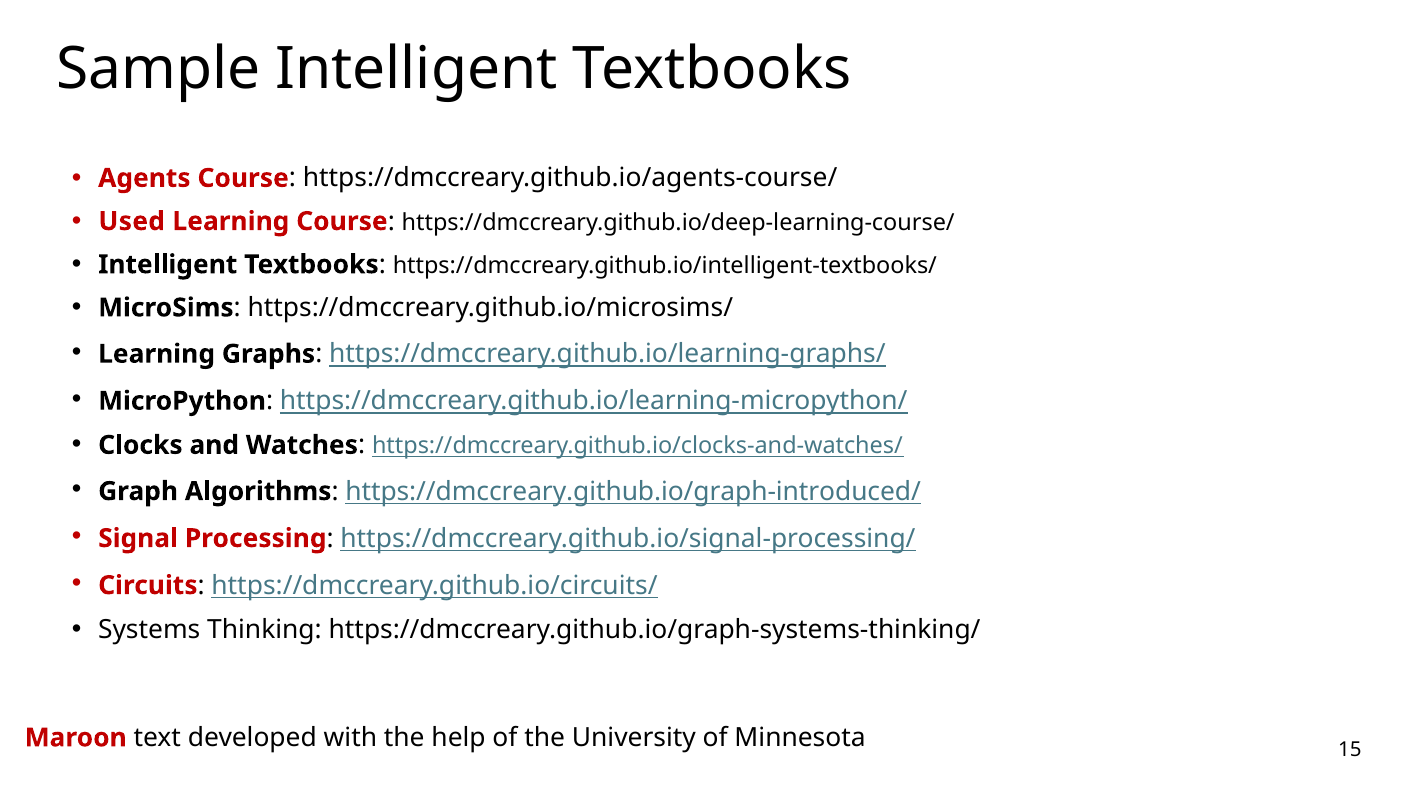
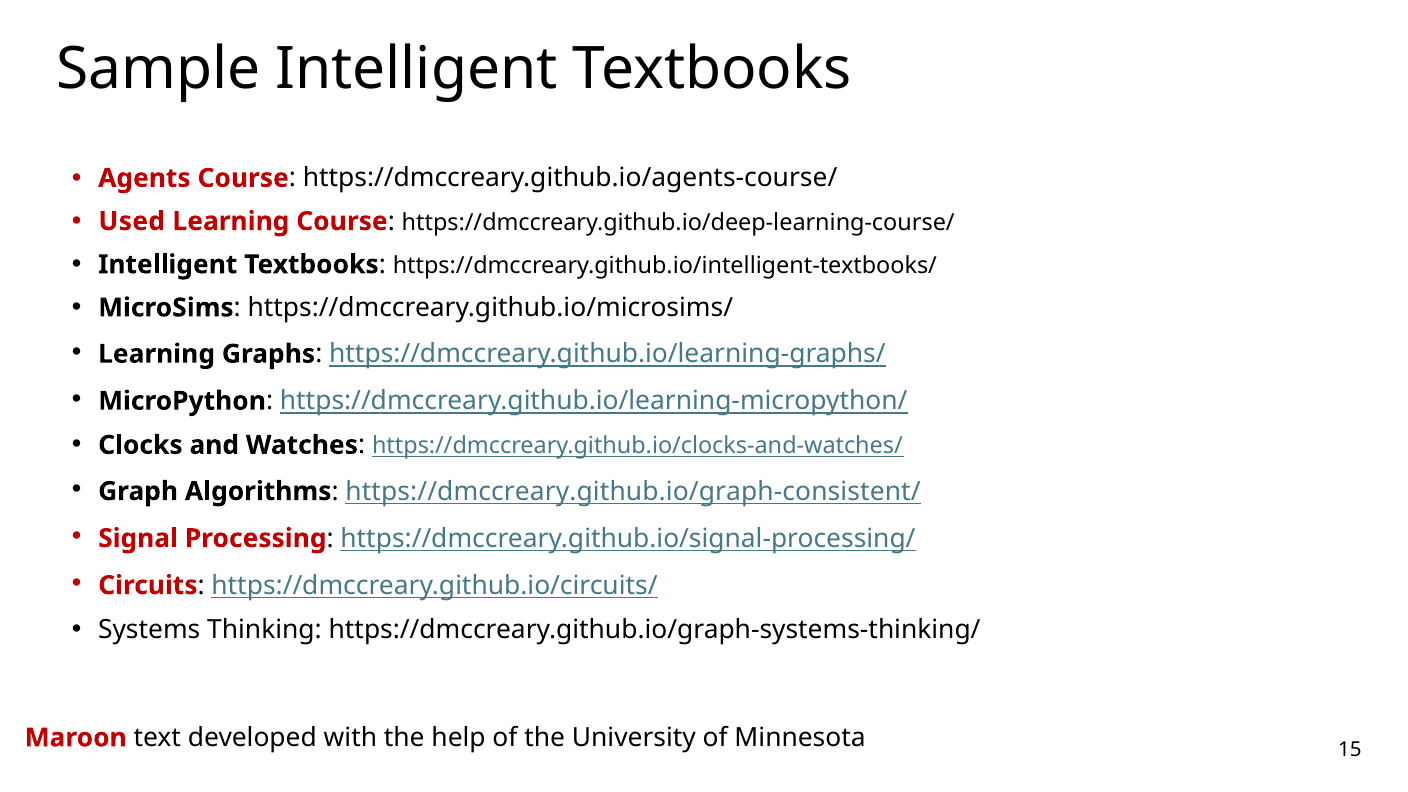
https://dmccreary.github.io/graph-introduced/: https://dmccreary.github.io/graph-introduced/ -> https://dmccreary.github.io/graph-consistent/ (633, 491)
